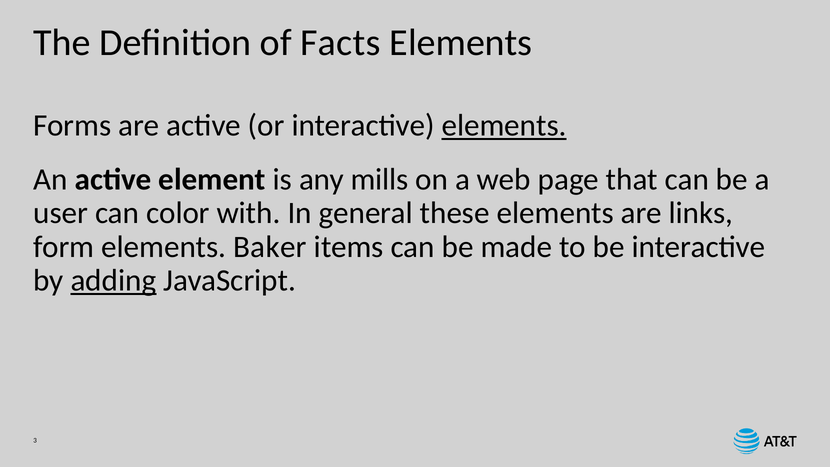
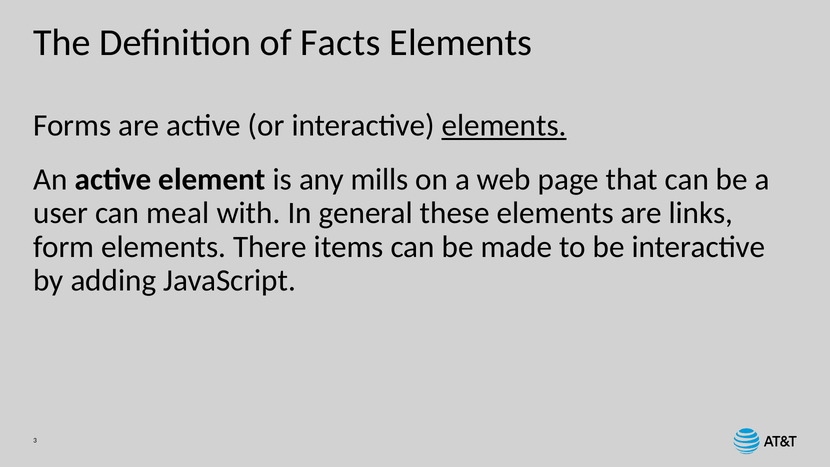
color: color -> meal (178, 213)
Baker: Baker -> There (270, 247)
adding underline: present -> none (113, 280)
